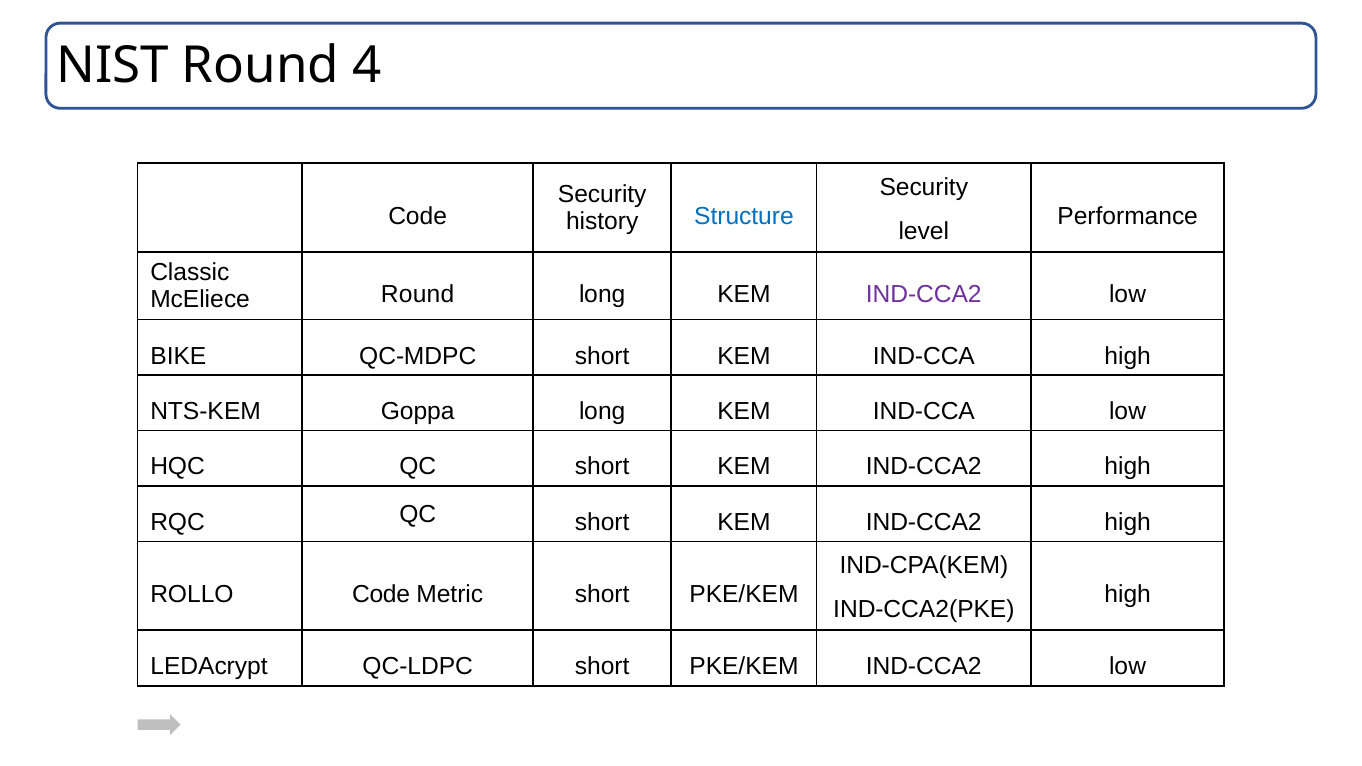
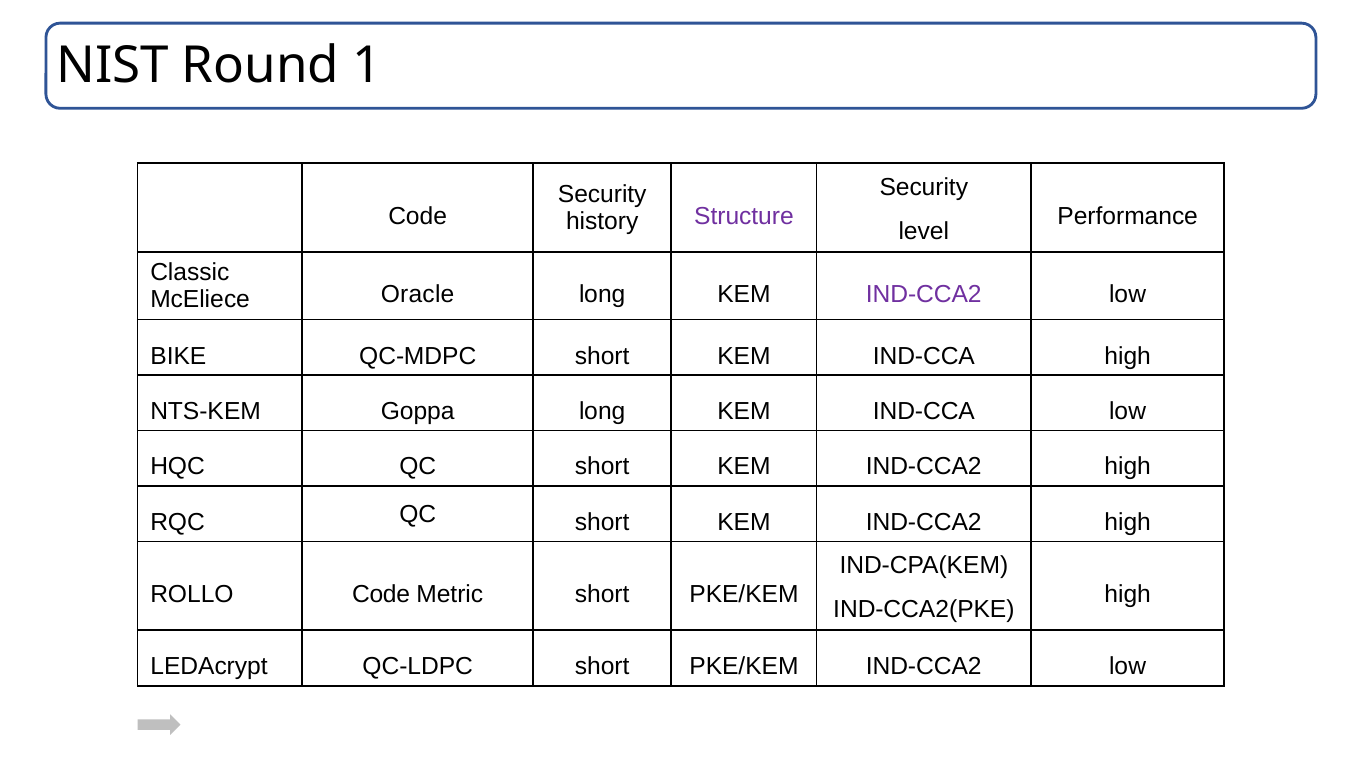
4: 4 -> 1 (367, 65)
Structure colour: blue -> purple (744, 216)
McEliece Round: Round -> Oracle (418, 294)
